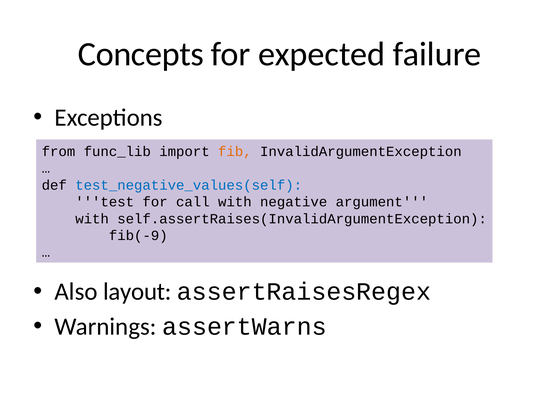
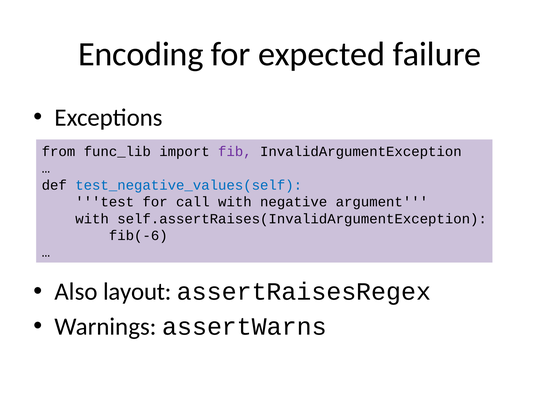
Concepts: Concepts -> Encoding (141, 54)
fib colour: orange -> purple (235, 152)
fib(-9: fib(-9 -> fib(-6 (138, 236)
